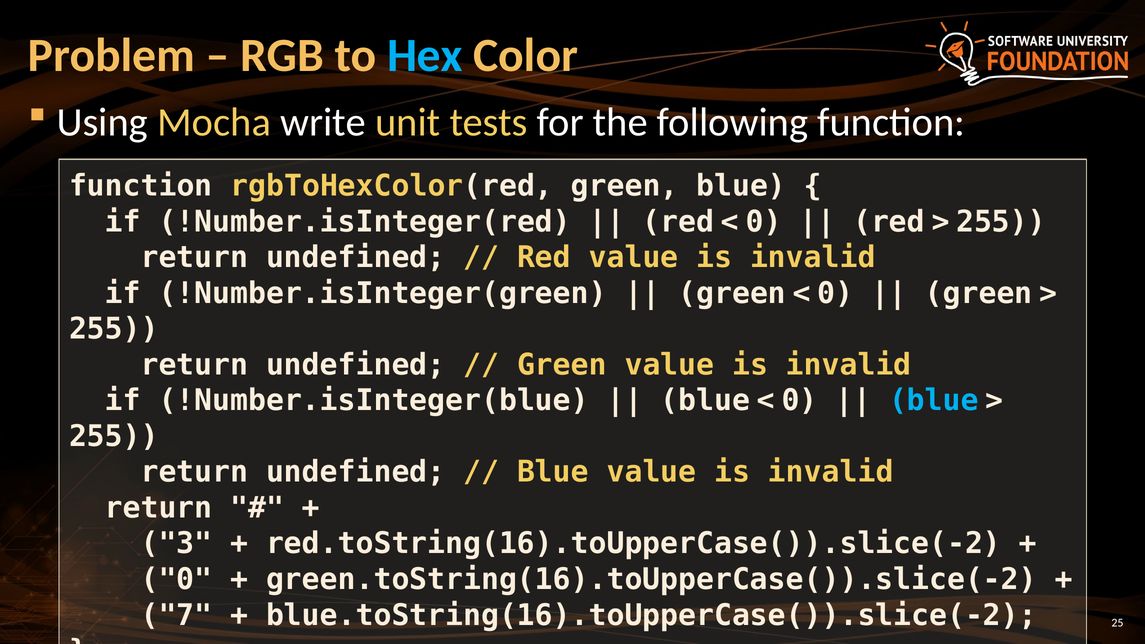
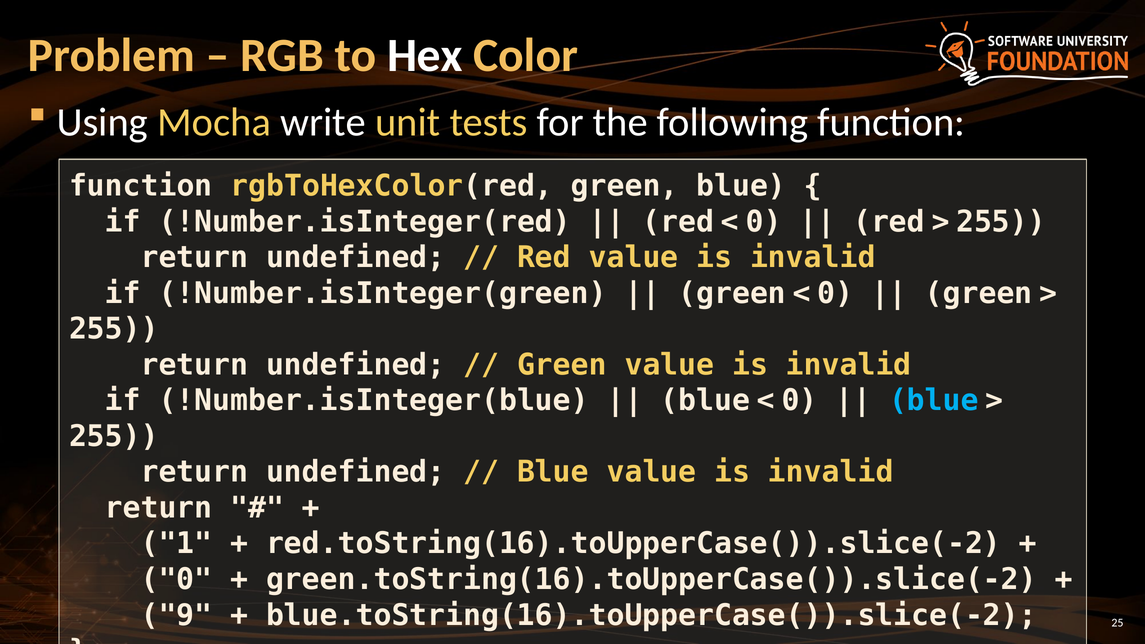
Hex colour: light blue -> white (425, 56)
3: 3 -> 1 (177, 544)
7: 7 -> 9 (177, 615)
